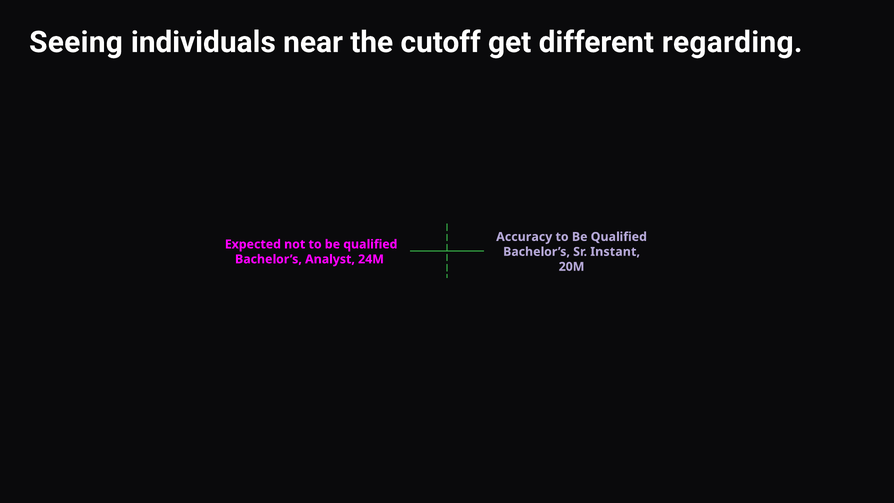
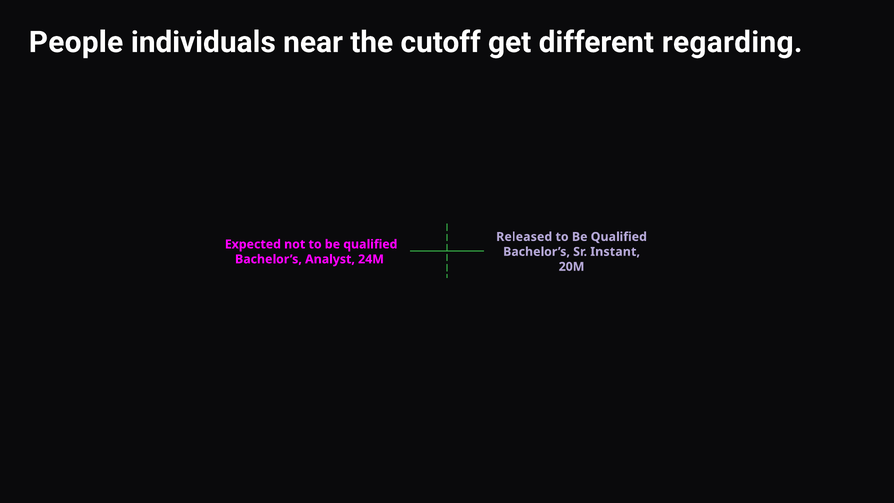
Seeing: Seeing -> People (76, 42)
Accuracy: Accuracy -> Released (524, 237)
